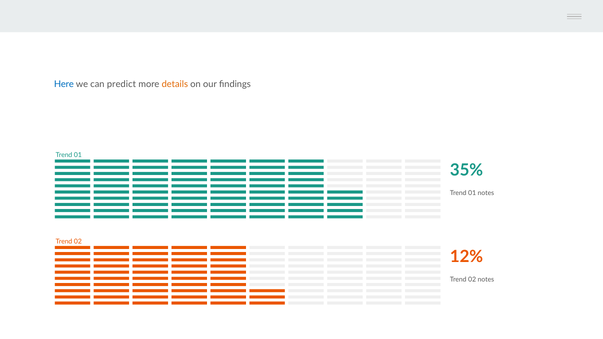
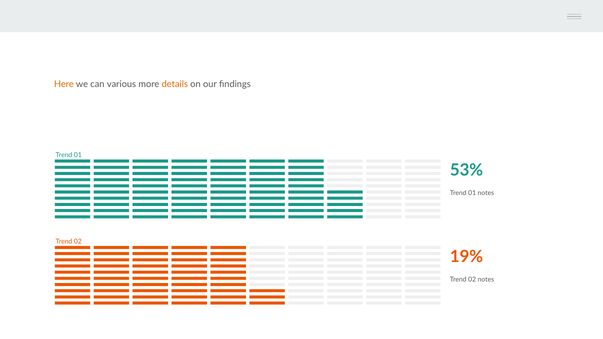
Here colour: blue -> orange (64, 84)
predict: predict -> various (121, 84)
35%: 35% -> 53% (467, 170)
12%: 12% -> 19% (467, 257)
